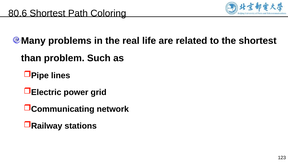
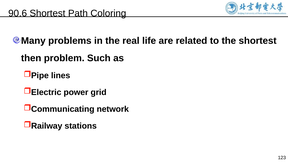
80.6: 80.6 -> 90.6 (18, 13)
than: than -> then (31, 58)
